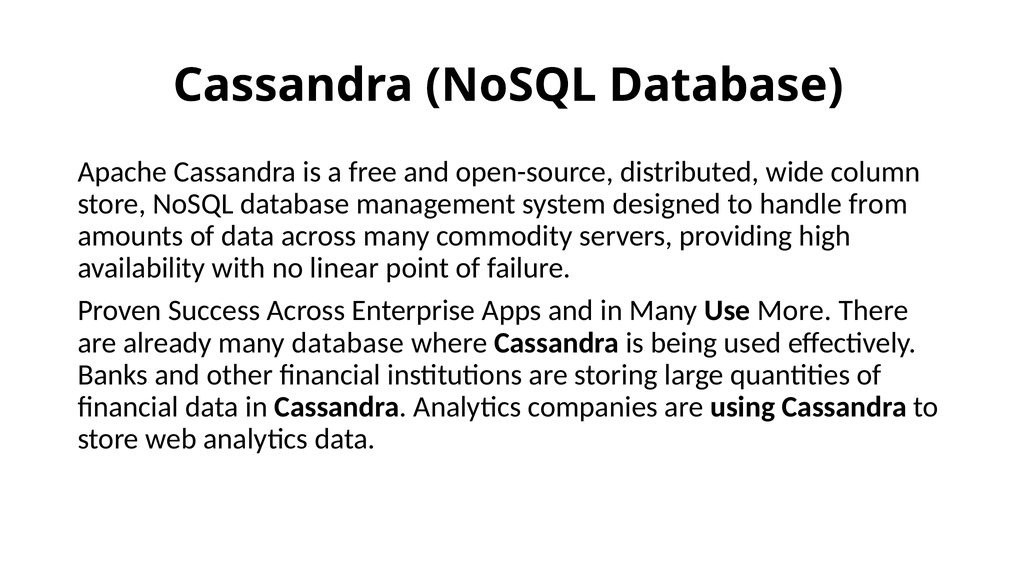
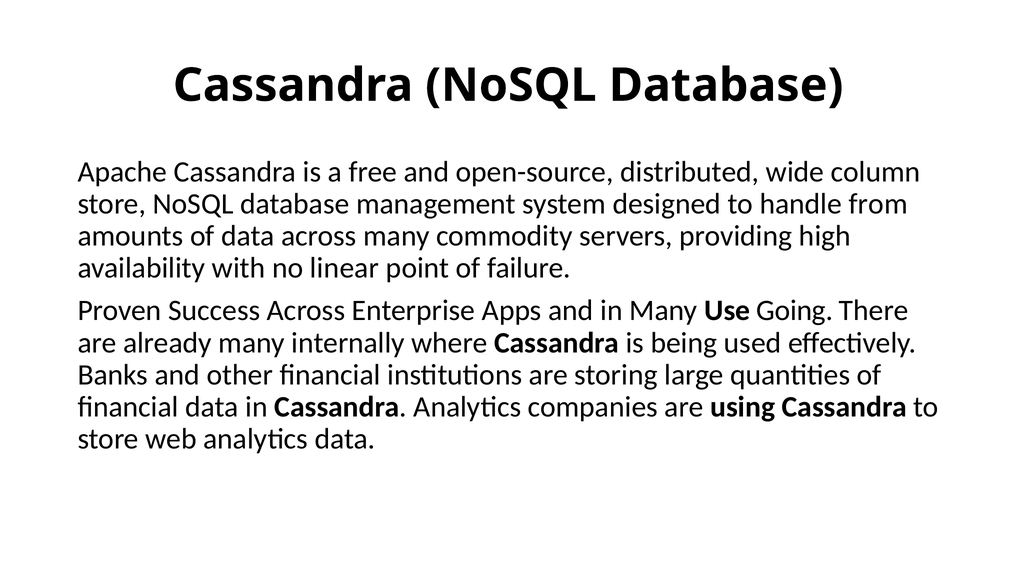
More: More -> Going (795, 311)
many database: database -> internally (348, 343)
